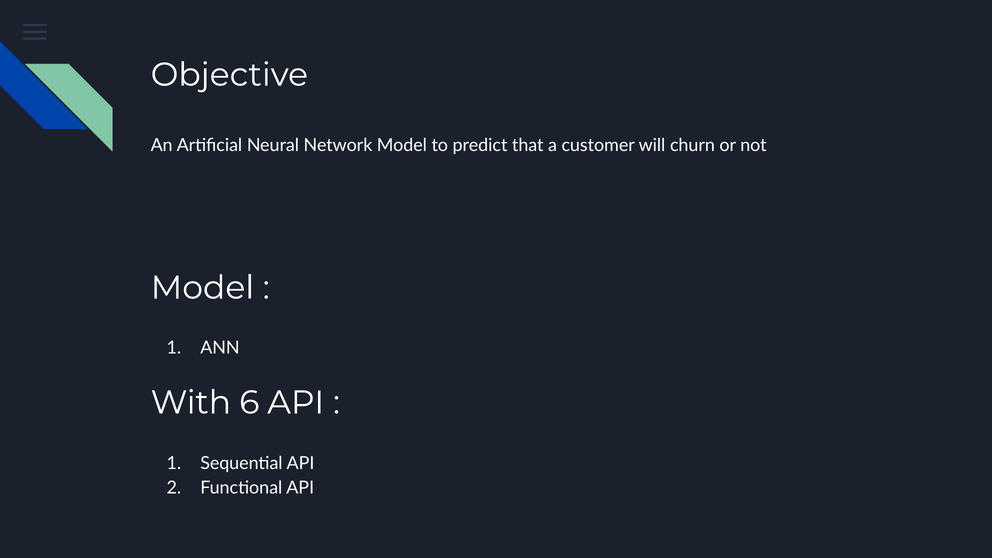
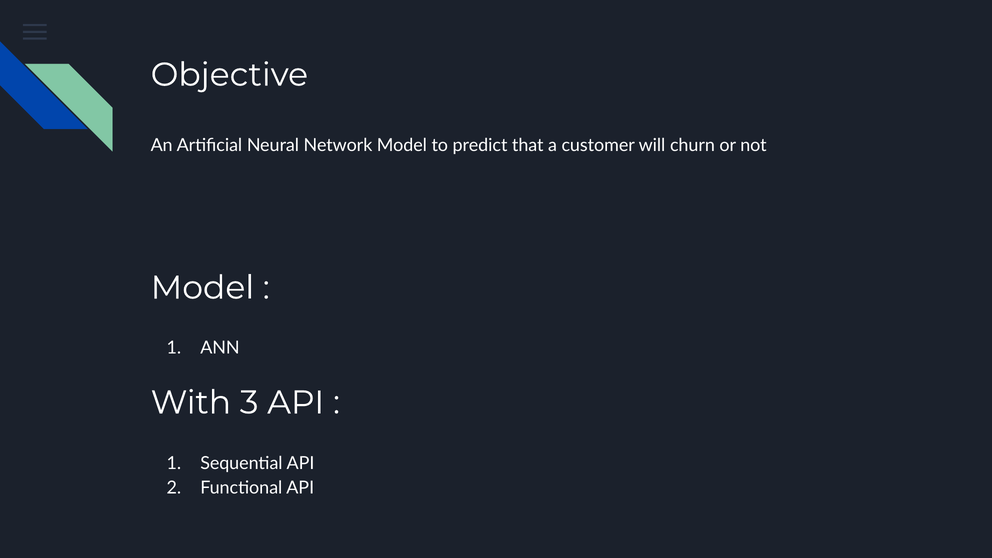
6: 6 -> 3 (249, 403)
